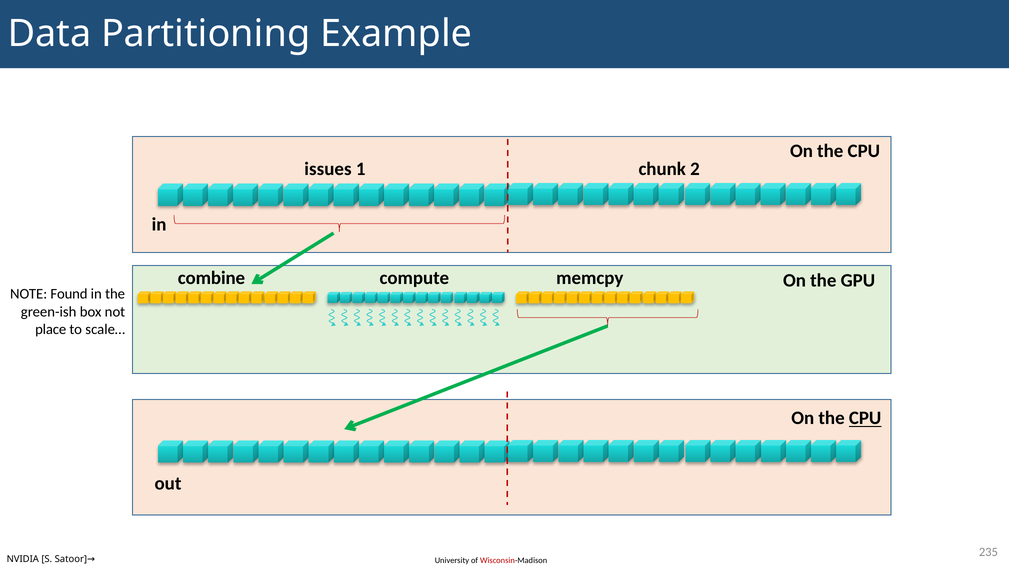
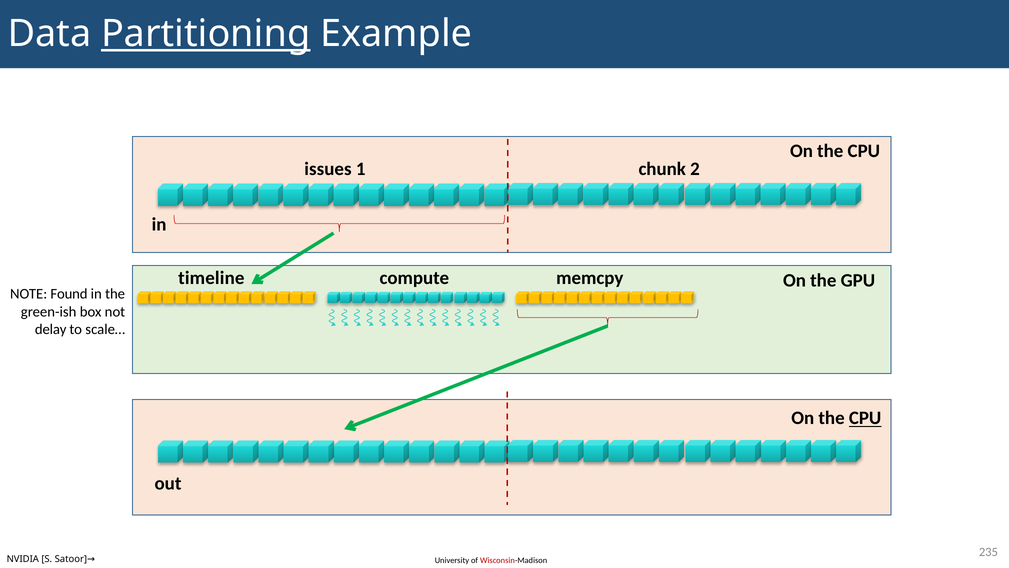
Partitioning underline: none -> present (206, 34)
combine: combine -> timeline (211, 278)
place: place -> delay (51, 329)
